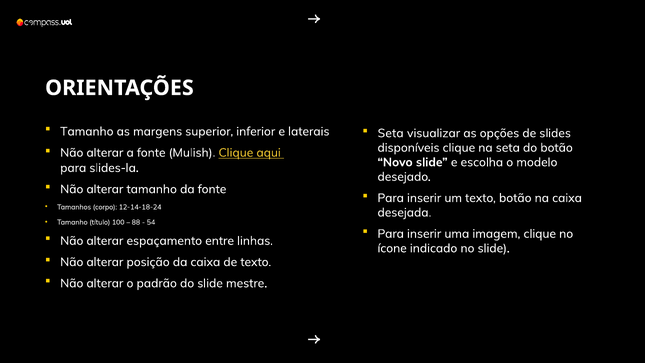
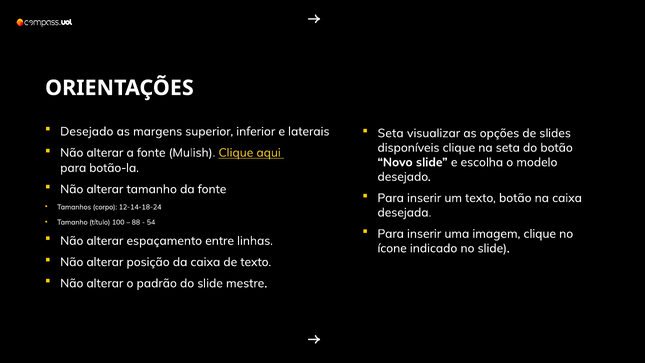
Tamanho: Tamanho -> Desejado (87, 131)
slides-la: slides-la -> botão-la (114, 168)
